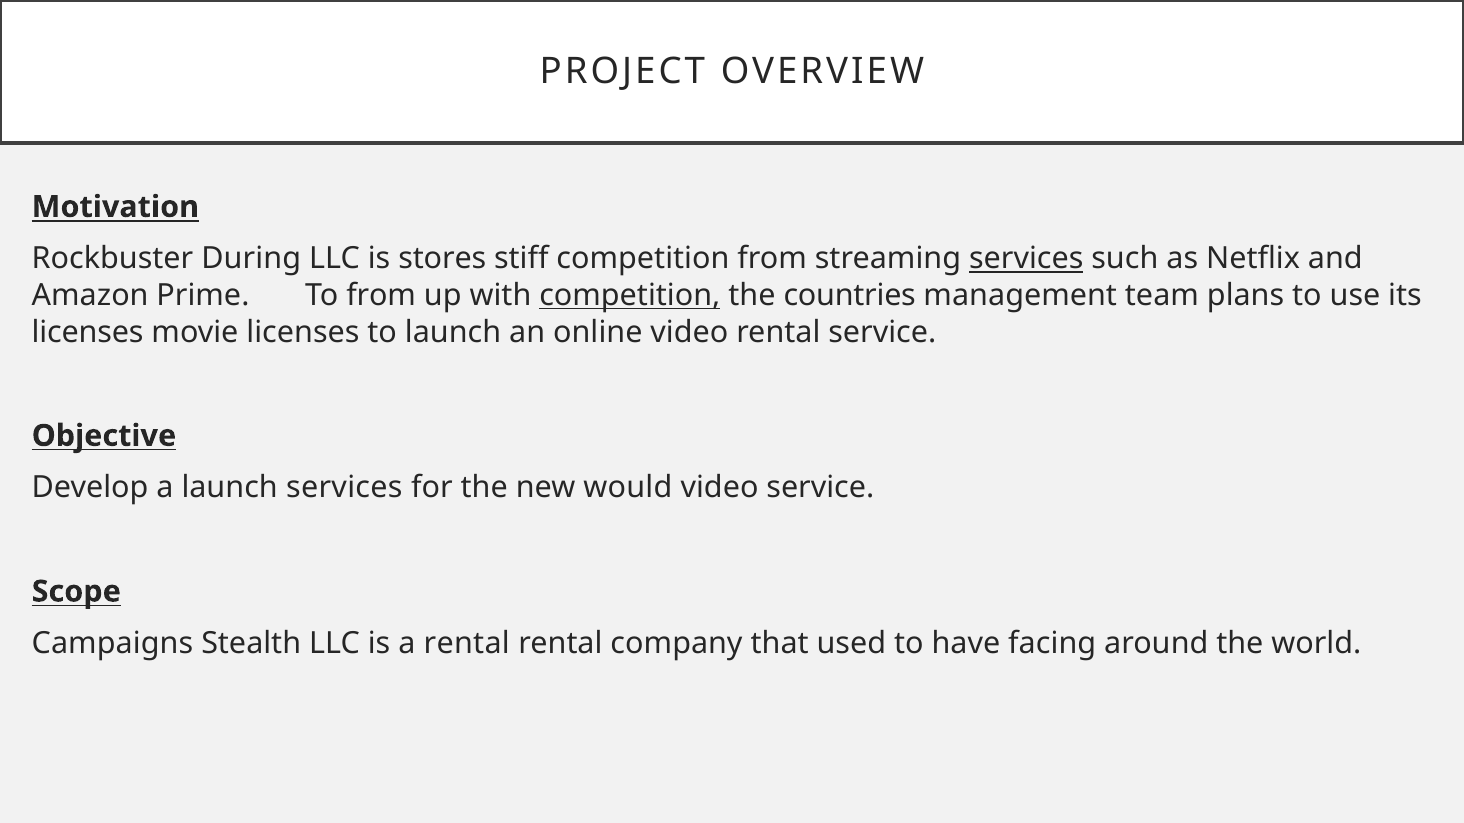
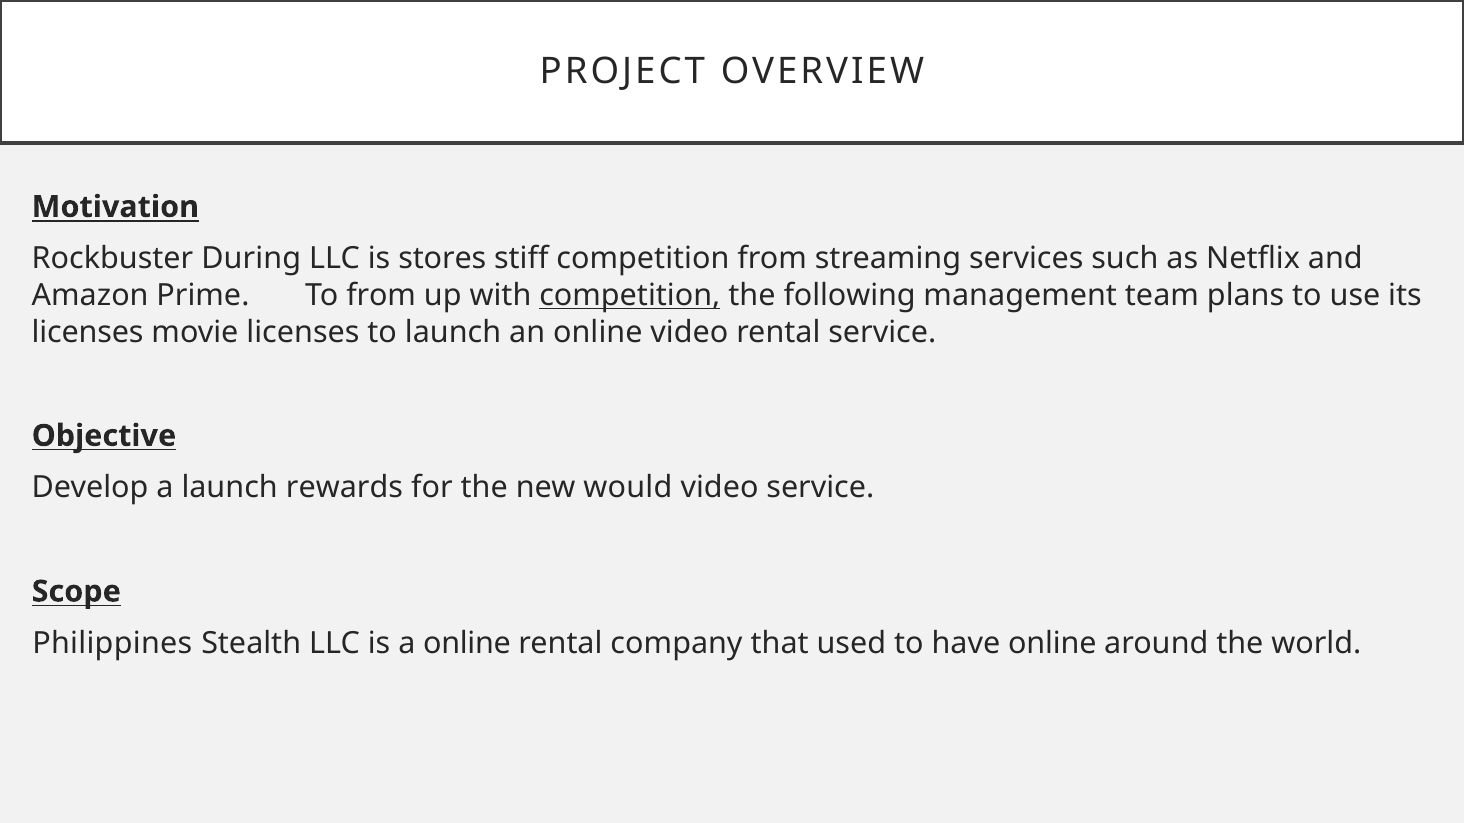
services underline: present -> none (1026, 259)
countries: countries -> following (850, 296)
launch services: services -> rewards (344, 488)
Campaigns: Campaigns -> Philippines (112, 644)
a rental: rental -> online (467, 644)
have facing: facing -> online (1052, 644)
